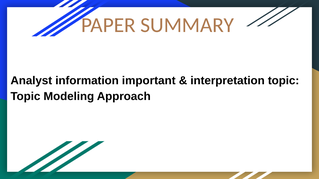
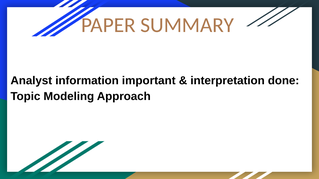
interpretation topic: topic -> done (284, 81)
